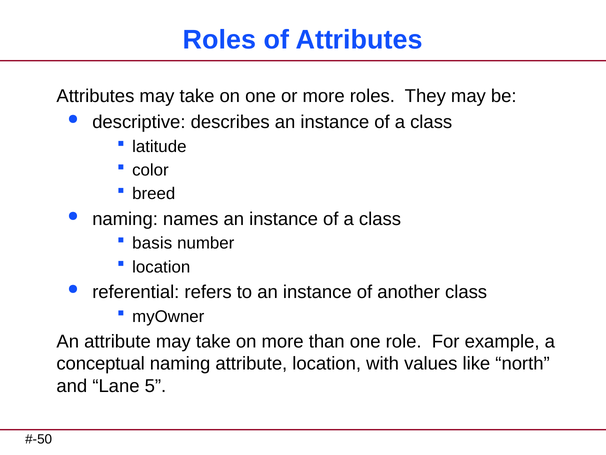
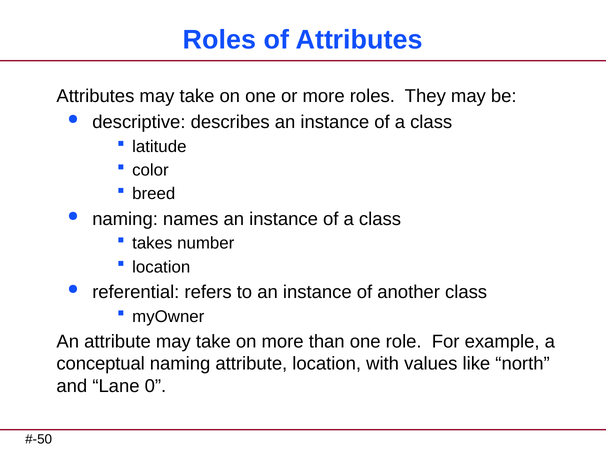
basis: basis -> takes (152, 243)
5: 5 -> 0 (155, 386)
